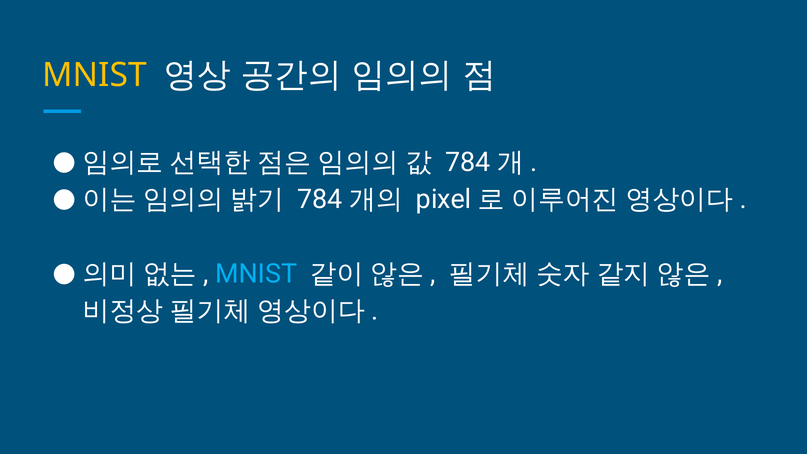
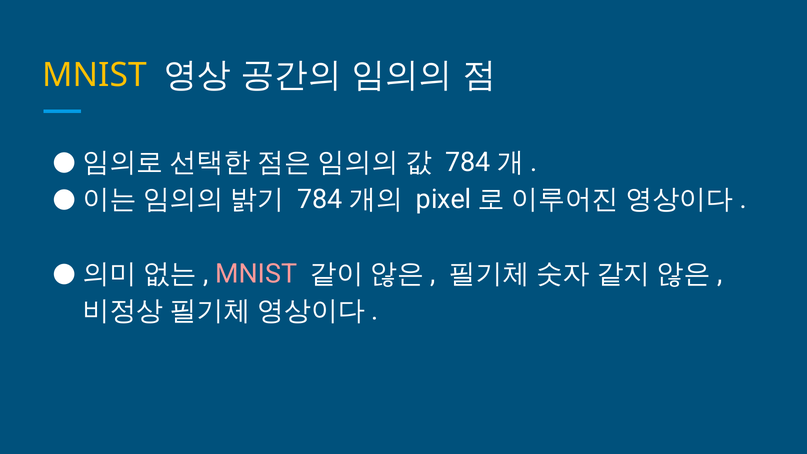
MNIST colour: light blue -> pink (256, 274)
